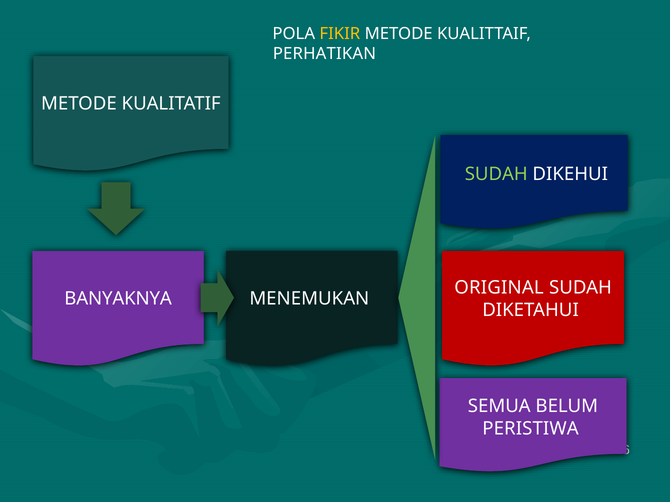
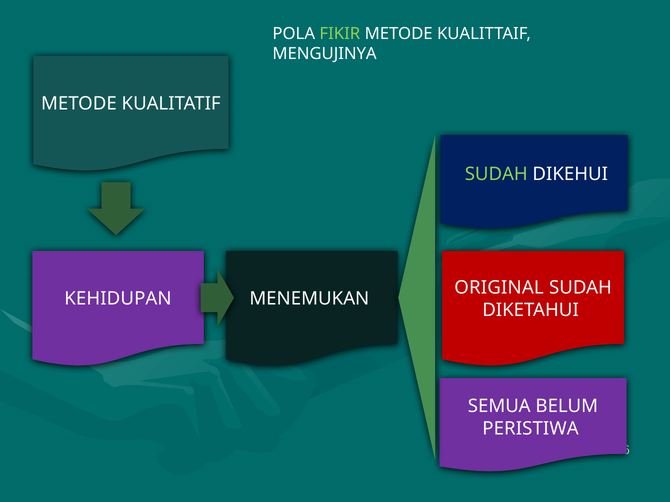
FIKIR colour: yellow -> light green (340, 34)
PERHATIKAN: PERHATIKAN -> MENGUJINYA (325, 54)
BANYAKNYA: BANYAKNYA -> KEHIDUPAN (118, 299)
